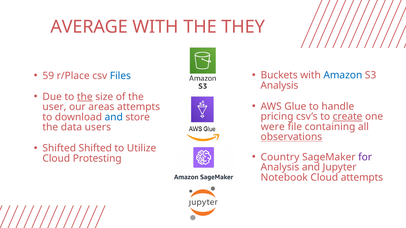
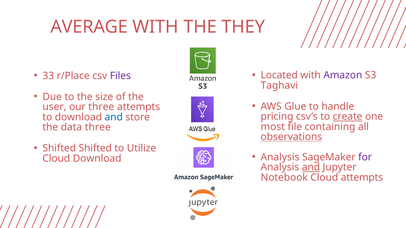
Buckets: Buckets -> Located (279, 75)
Amazon colour: blue -> purple (343, 75)
59: 59 -> 33 (48, 76)
Files colour: blue -> purple (120, 76)
Analysis: Analysis -> Taghavi (279, 85)
the underline: present -> none (85, 97)
our areas: areas -> three (101, 107)
were: were -> most (273, 127)
data users: users -> three (98, 127)
Country: Country -> Analysis (280, 157)
Cloud Protesting: Protesting -> Download (97, 159)
and underline: none -> present (311, 168)
